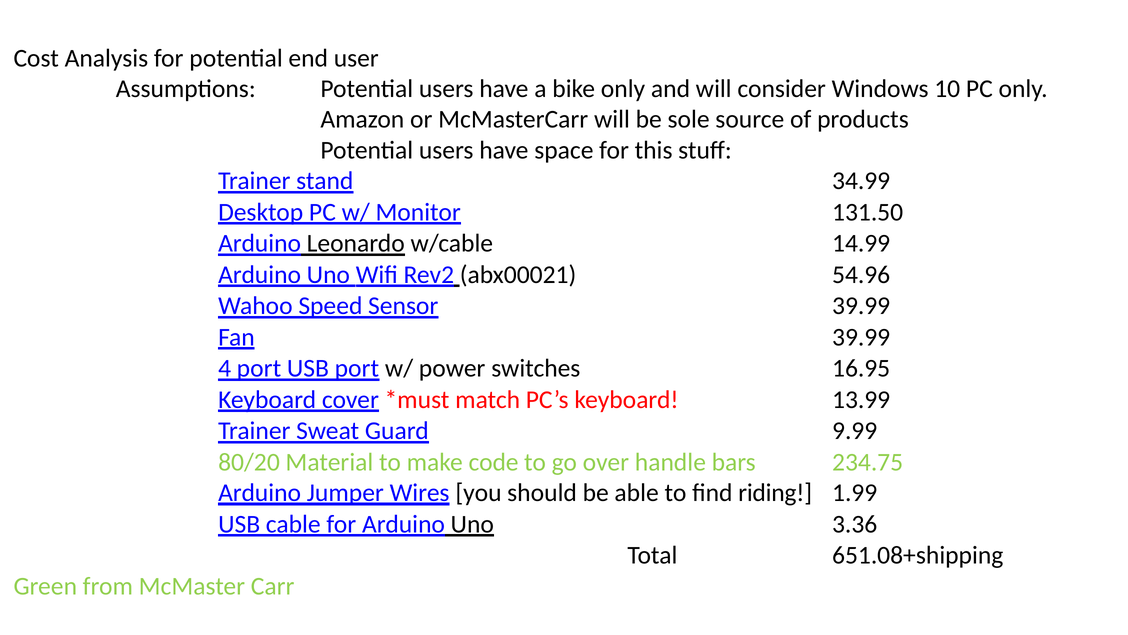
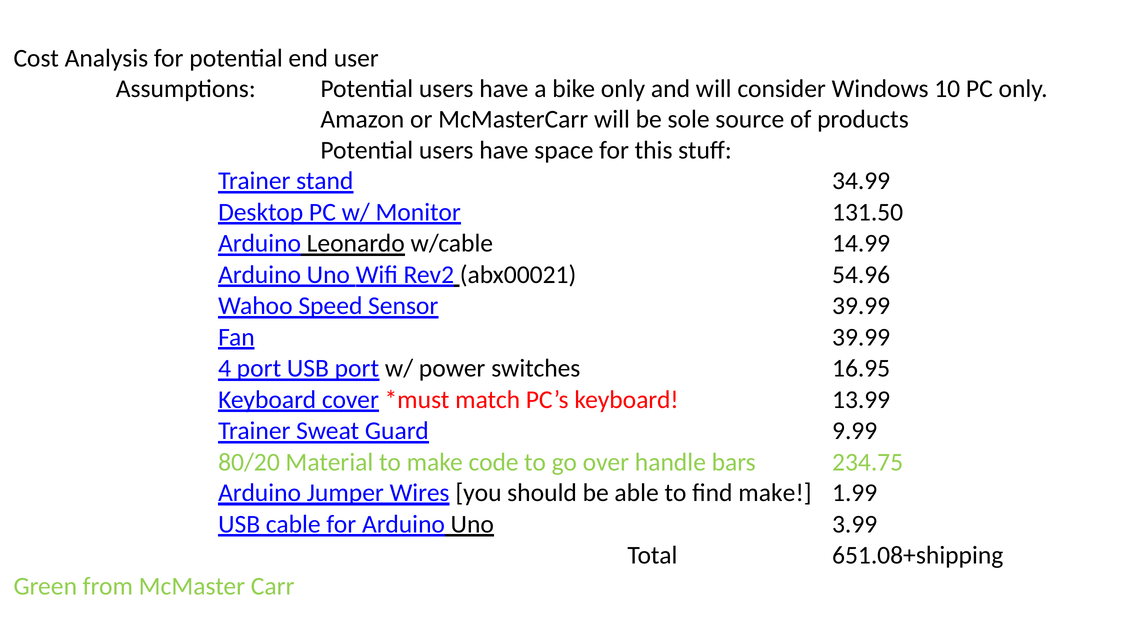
find riding: riding -> make (775, 493)
3.36: 3.36 -> 3.99 (855, 524)
